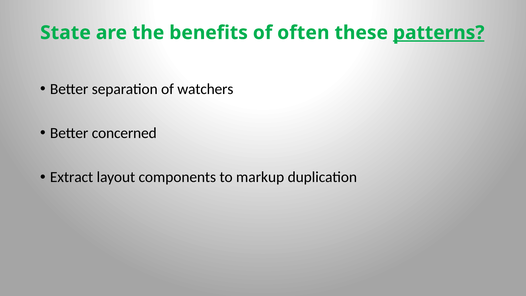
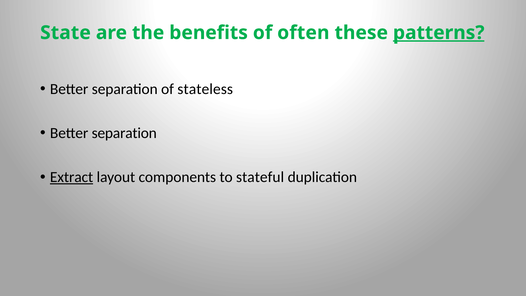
watchers: watchers -> stateless (205, 89)
concerned: concerned -> separation (124, 133)
Extract underline: none -> present (72, 177)
markup: markup -> stateful (260, 177)
